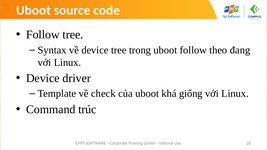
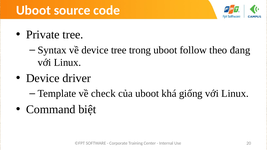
Follow: Follow -> Private (43, 35)
trúc: trúc -> biệt (87, 110)
